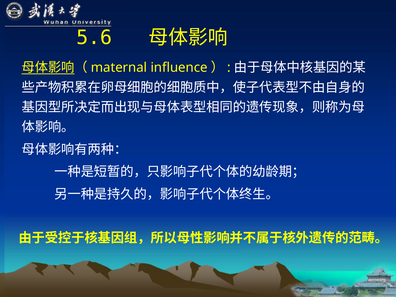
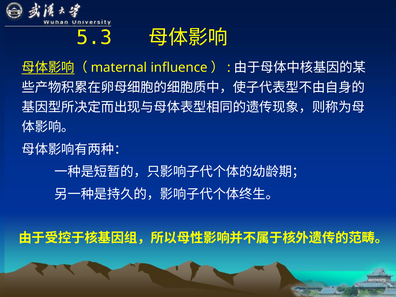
5.6: 5.6 -> 5.3 (94, 38)
